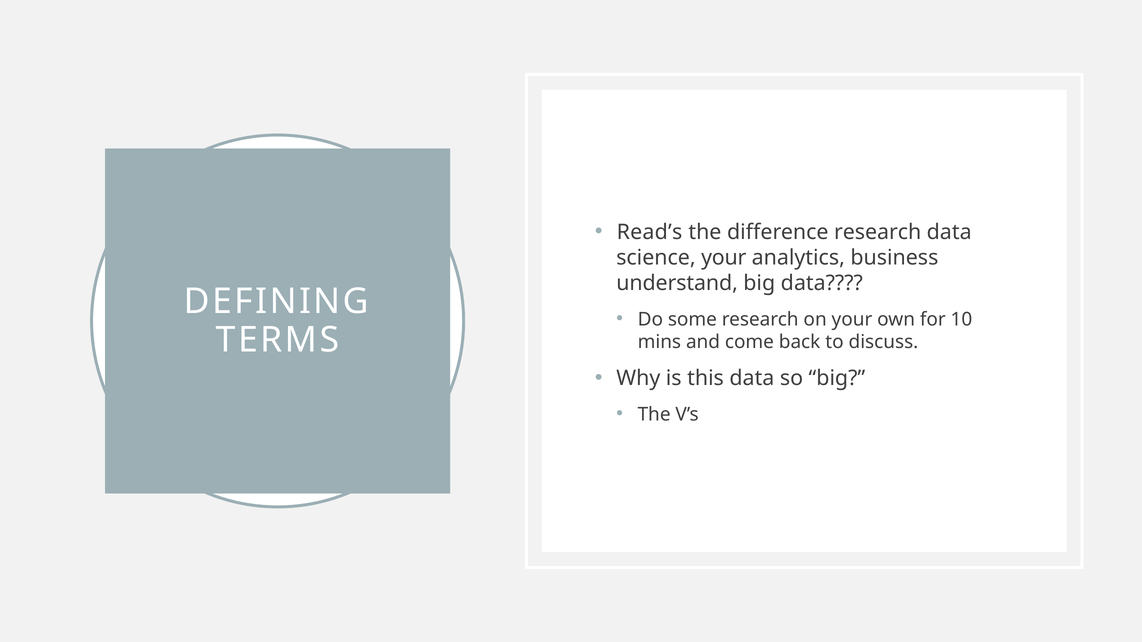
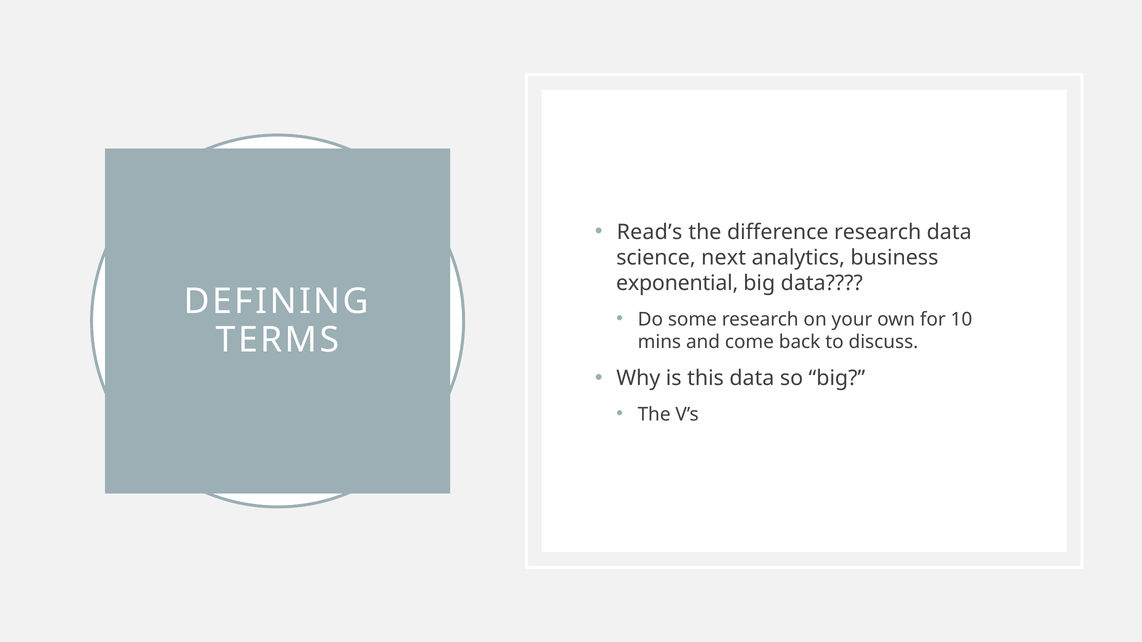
science your: your -> next (724, 258)
understand: understand -> exponential (677, 283)
